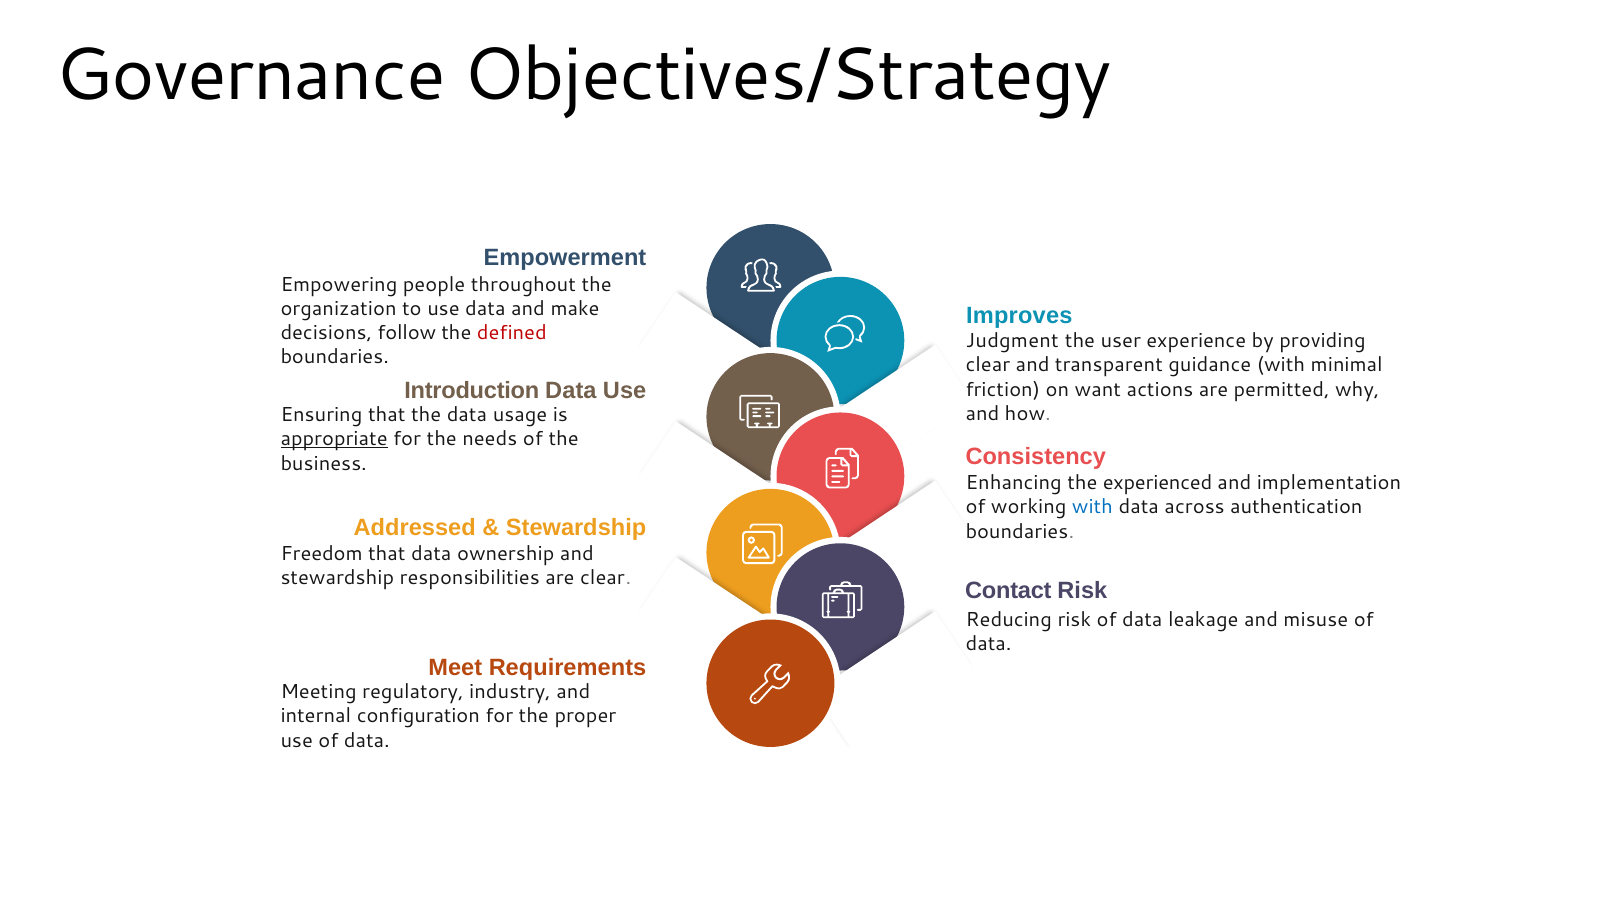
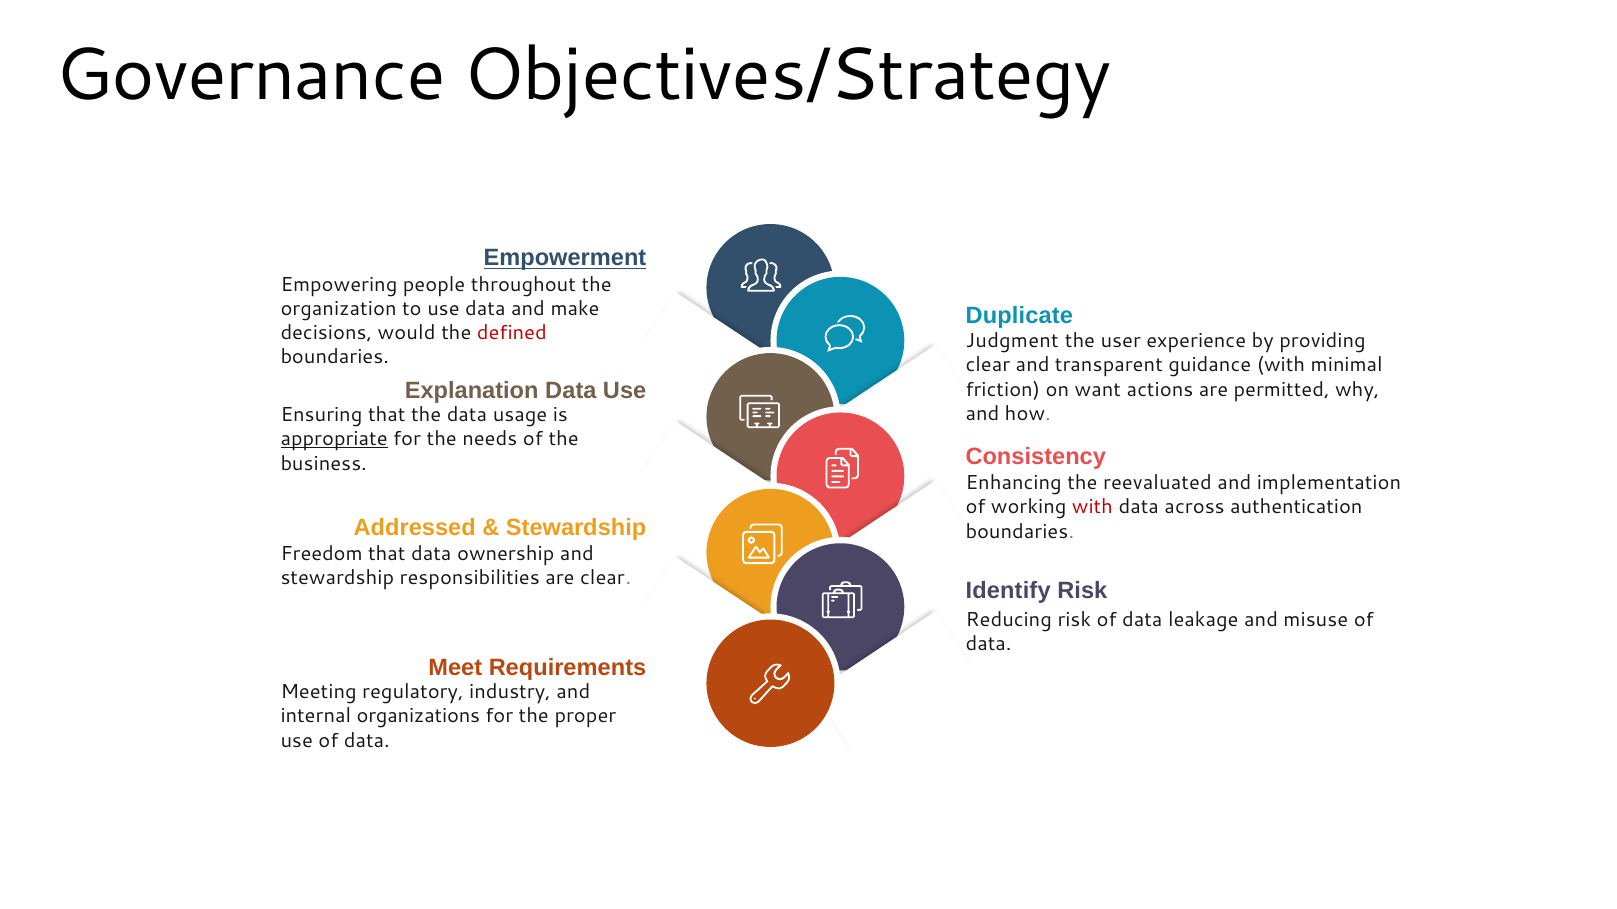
Empowerment underline: none -> present (565, 258)
Improves: Improves -> Duplicate (1019, 316)
follow: follow -> would (407, 333)
Introduction: Introduction -> Explanation (472, 391)
experienced: experienced -> reevaluated (1157, 483)
with colour: blue -> red (1092, 508)
Contact: Contact -> Identify (1008, 591)
configuration: configuration -> organizations (418, 717)
